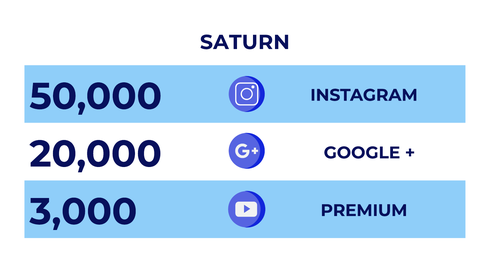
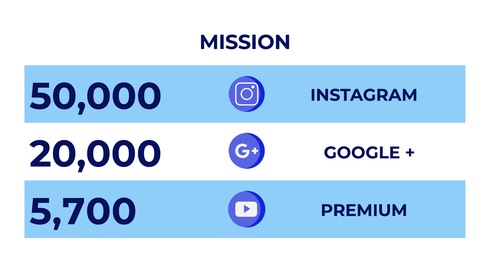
SATURN: SATURN -> MISSION (245, 42)
3,000: 3,000 -> 5,700 (83, 212)
